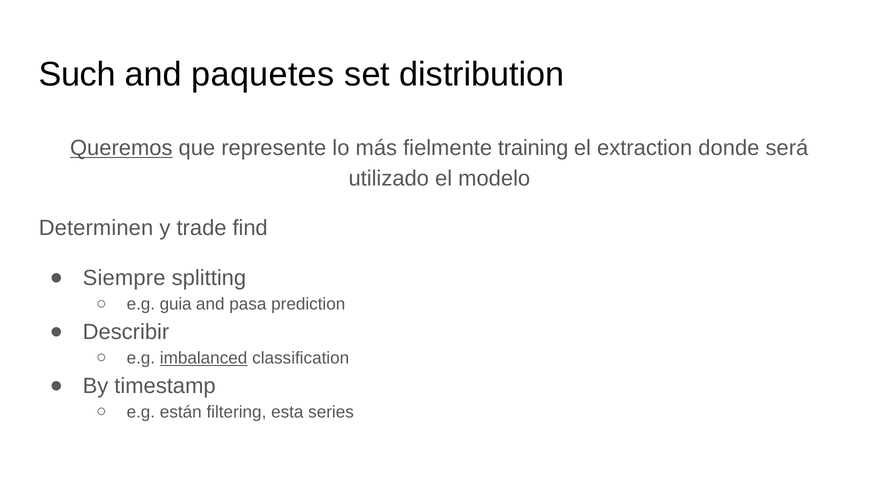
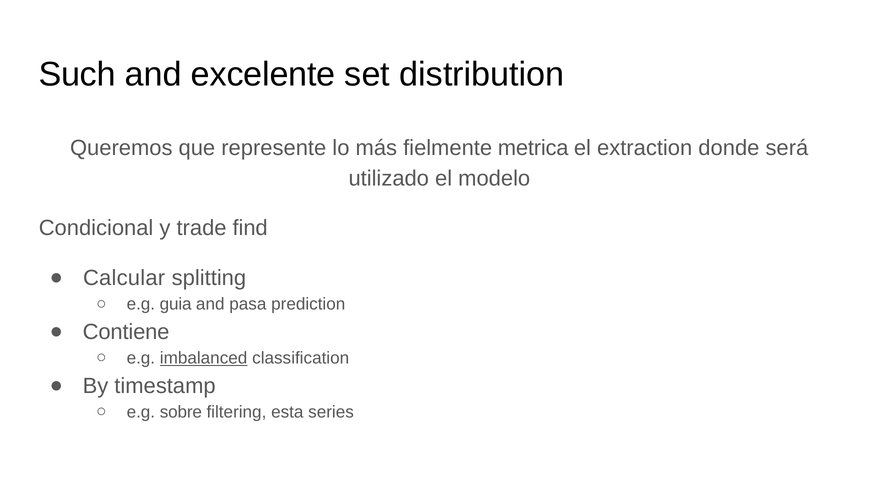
paquetes: paquetes -> excelente (263, 74)
Queremos underline: present -> none (121, 148)
training: training -> metrica (533, 148)
Determinen: Determinen -> Condicional (96, 228)
Siempre: Siempre -> Calcular (124, 278)
Describir: Describir -> Contiene (126, 332)
están: están -> sobre (181, 412)
